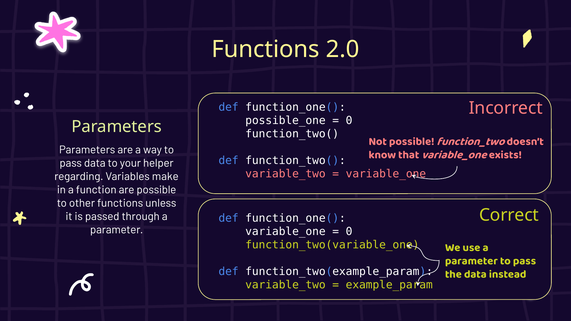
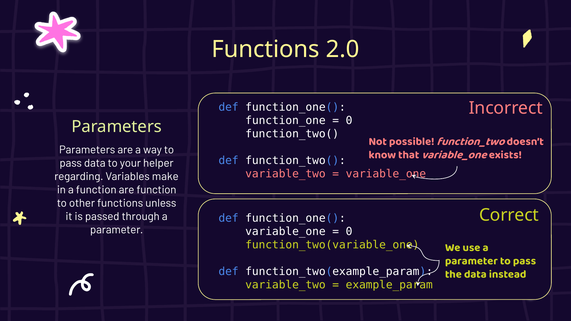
possible_one: possible_one -> function_one (285, 120)
are possible: possible -> function (156, 190)
